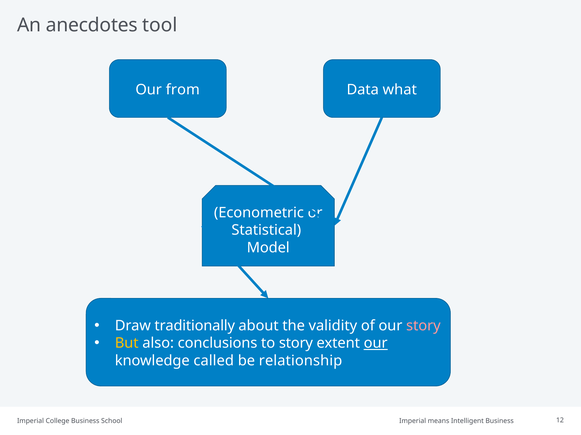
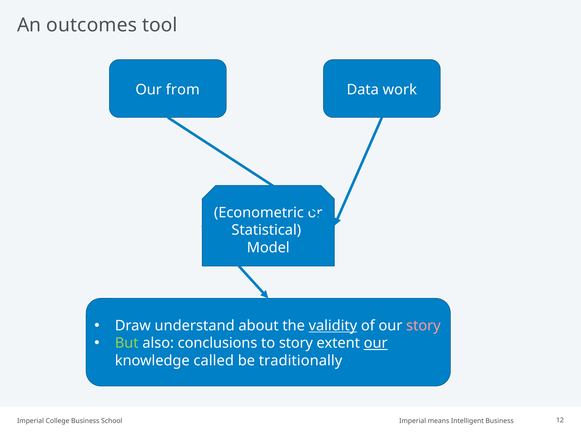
anecdotes: anecdotes -> outcomes (92, 25)
what: what -> work (400, 90)
traditionally: traditionally -> understand (195, 326)
validity underline: none -> present (333, 326)
But colour: yellow -> light green (127, 344)
relationship: relationship -> traditionally (301, 361)
